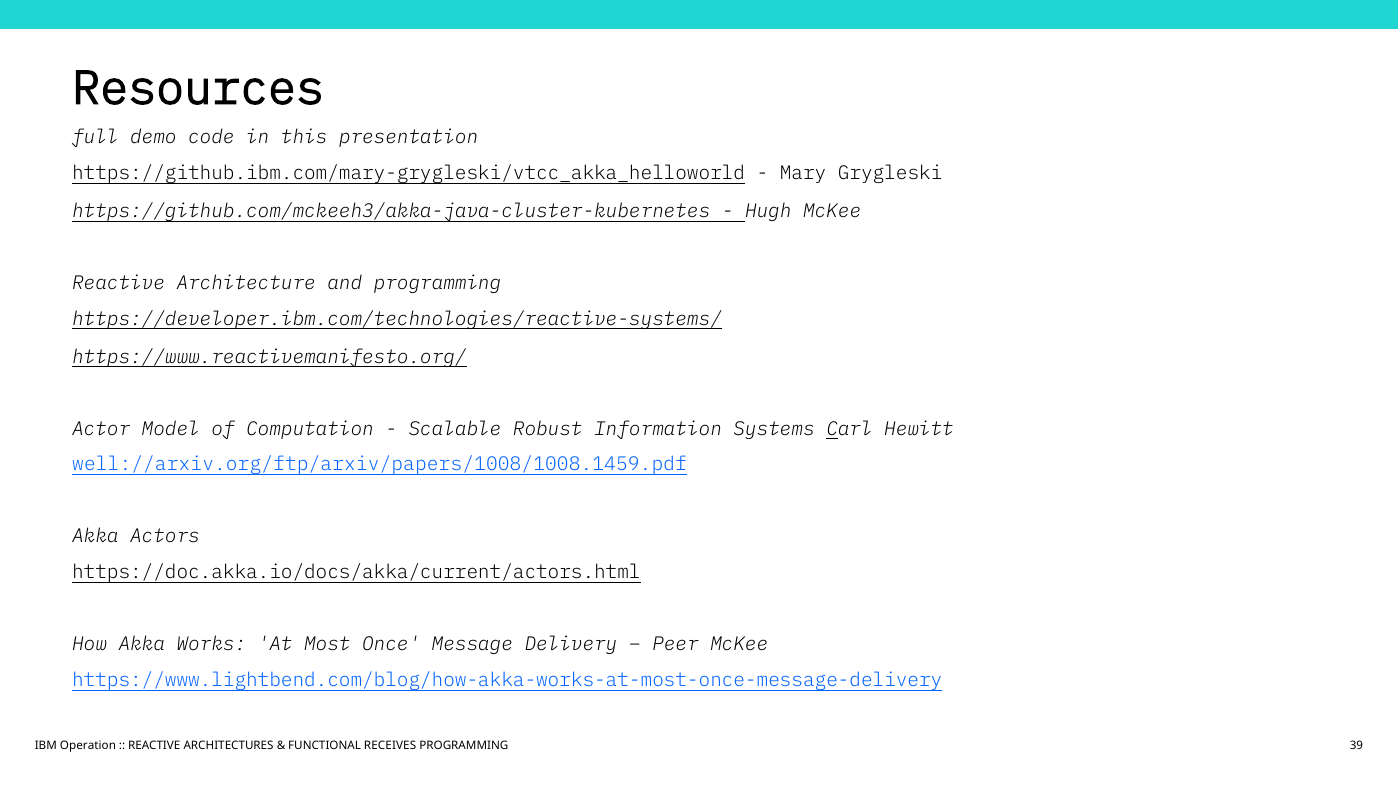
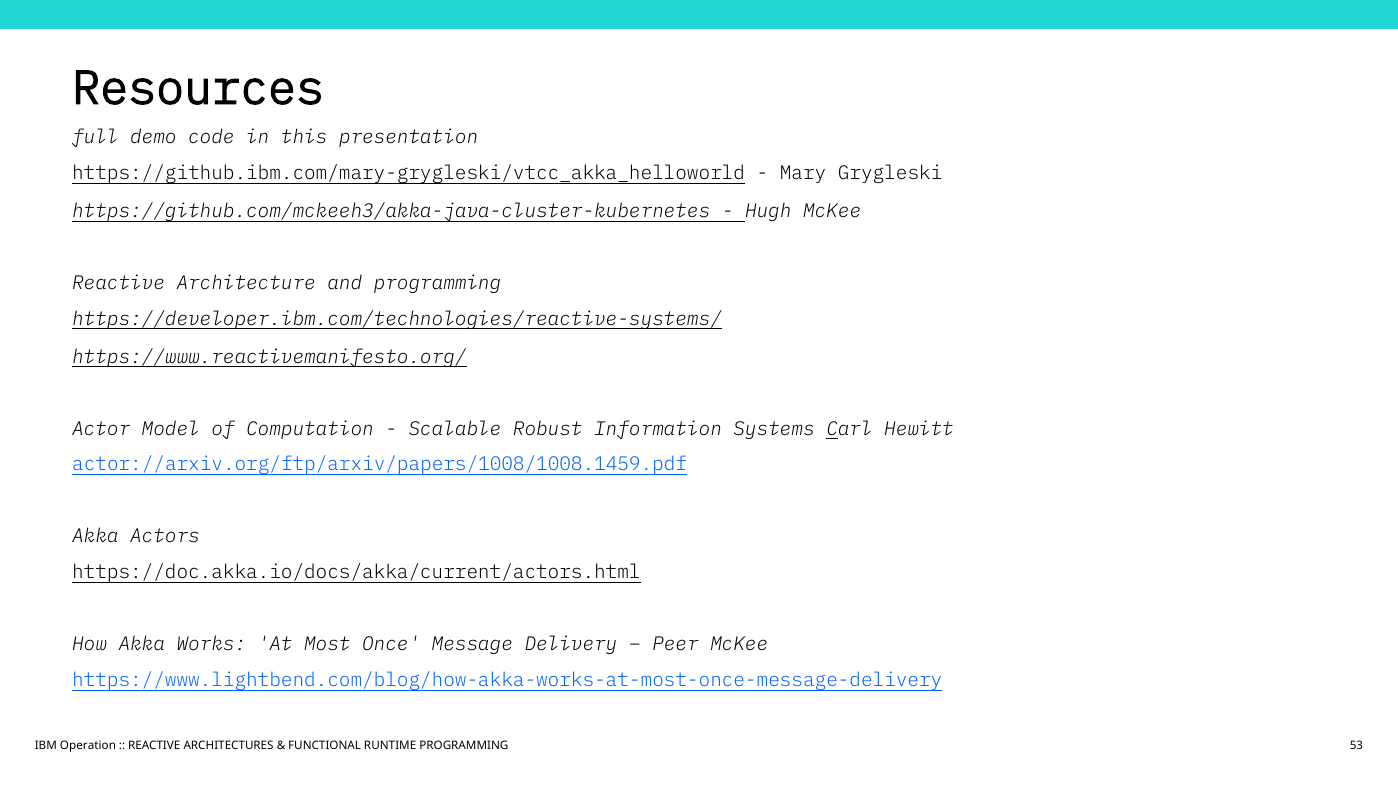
well://arxiv.org/ftp/arxiv/papers/1008/1008.1459.pdf: well://arxiv.org/ftp/arxiv/papers/1008/1008.1459.pdf -> actor://arxiv.org/ftp/arxiv/papers/1008/1008.1459.pdf (380, 464)
RECEIVES: RECEIVES -> RUNTIME (390, 745)
39: 39 -> 53 (1356, 745)
